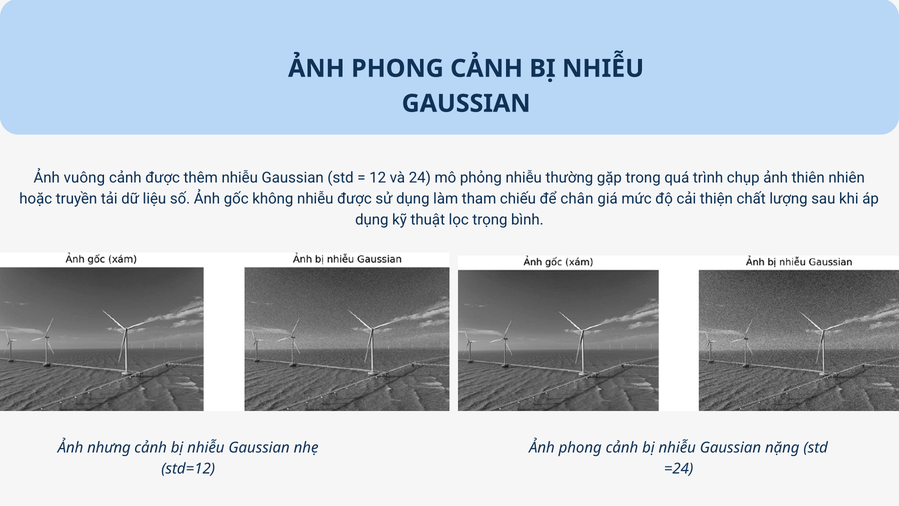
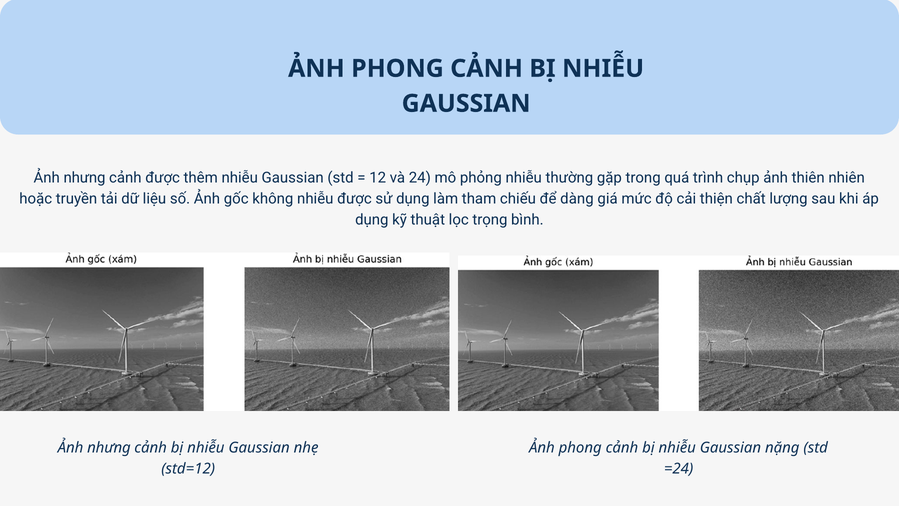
vuông: vuông -> nhưng (85, 178)
chân: chân -> dàng (577, 199)
